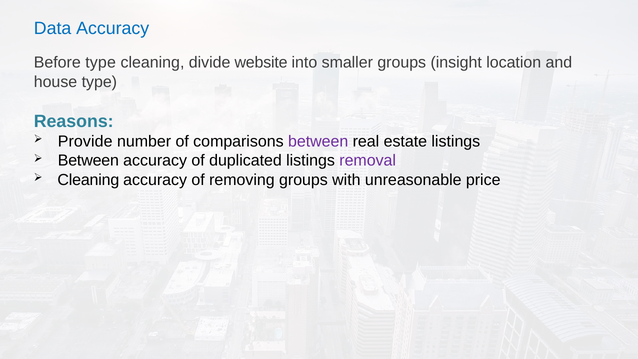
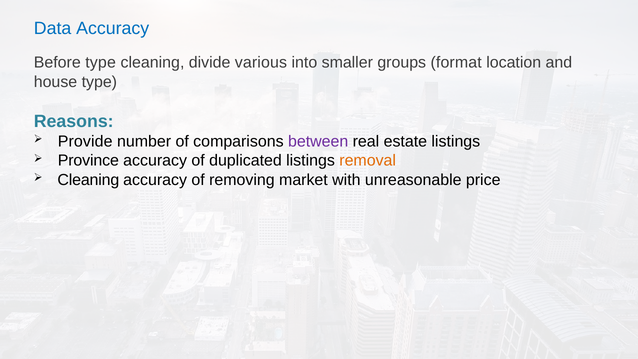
website: website -> various (261, 63)
insight: insight -> format (456, 63)
Between: Between -> Province (88, 161)
removal colour: purple -> orange (368, 161)
removing groups: groups -> market (303, 180)
